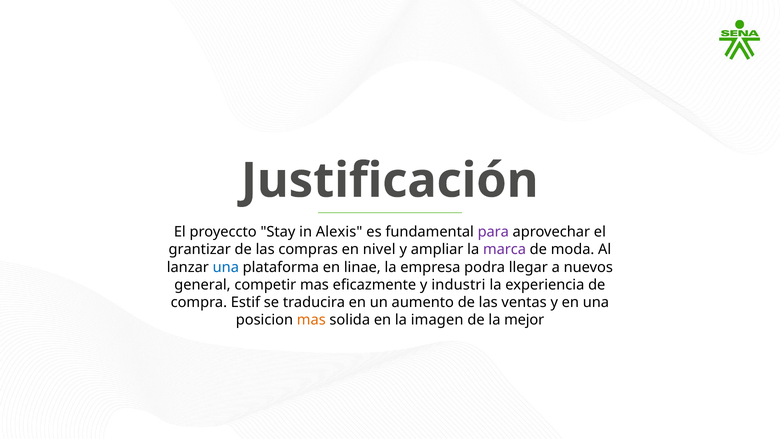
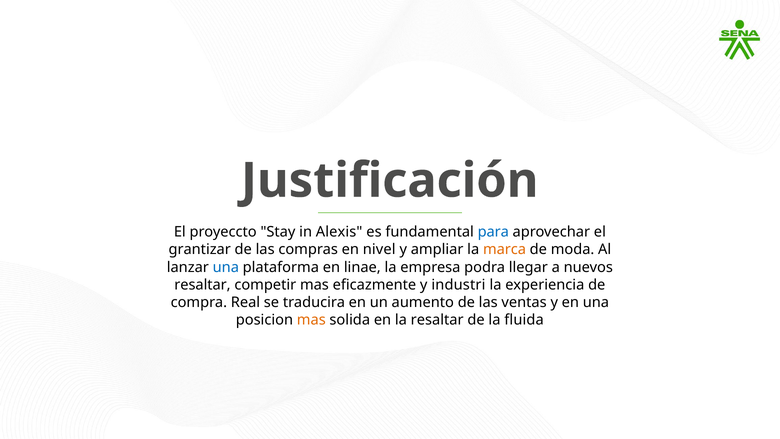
para colour: purple -> blue (493, 232)
marca colour: purple -> orange (504, 249)
general: general -> resaltar (202, 285)
Estif: Estif -> Real (245, 302)
la imagen: imagen -> resaltar (437, 320)
mejor: mejor -> fluida (524, 320)
